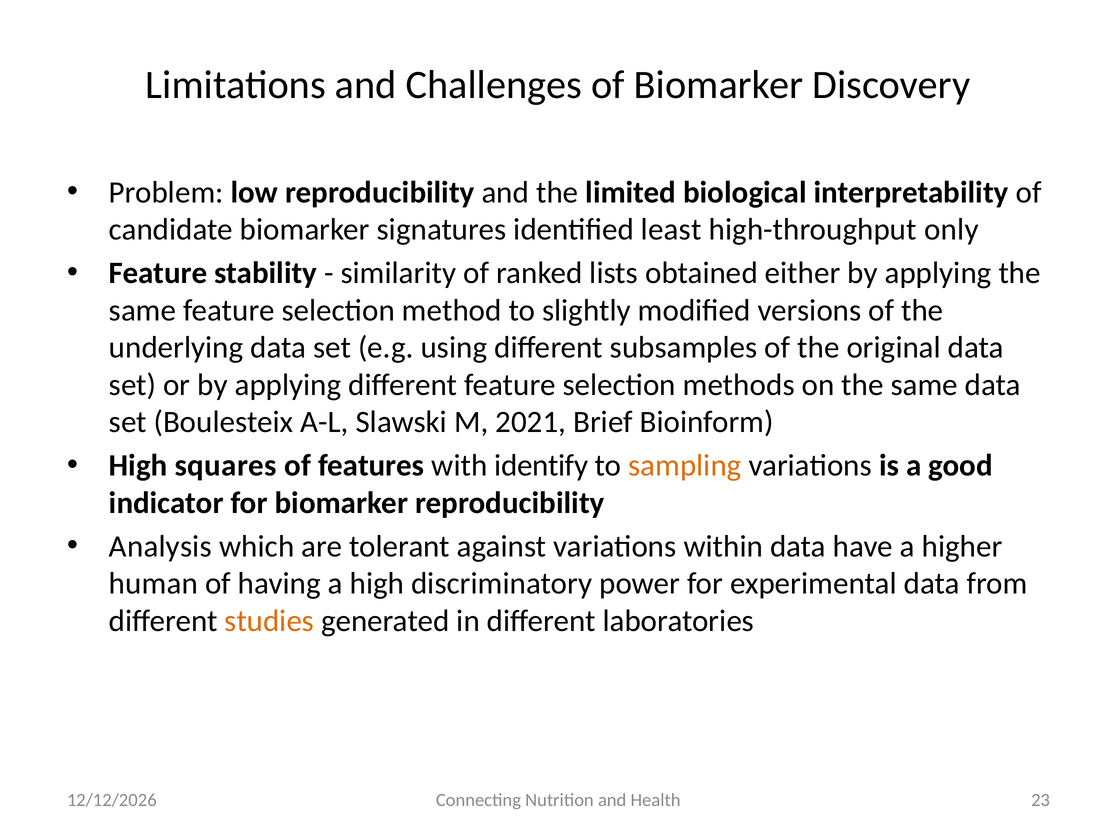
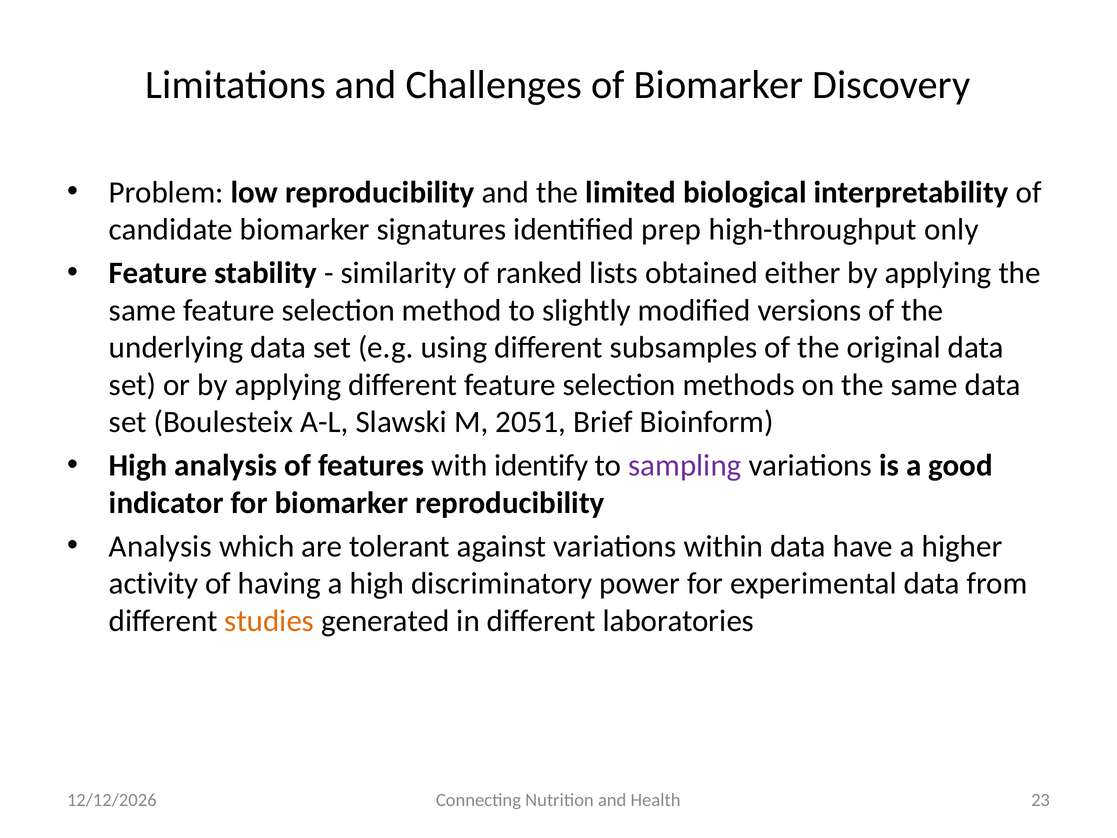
least: least -> prep (671, 230)
2021: 2021 -> 2051 (531, 422)
High squares: squares -> analysis (226, 466)
sampling colour: orange -> purple (685, 466)
human: human -> activity (154, 583)
